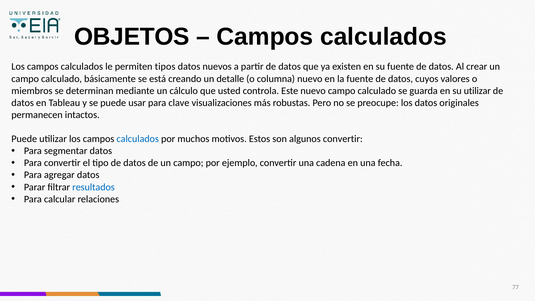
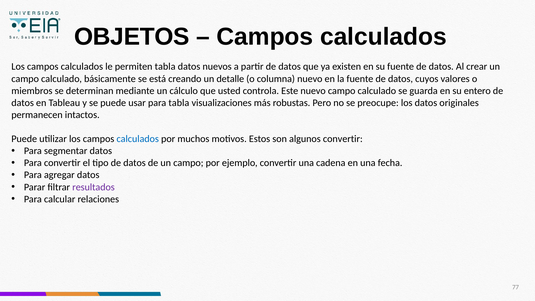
permiten tipos: tipos -> tabla (165, 67)
su utilizar: utilizar -> entero (477, 91)
para clave: clave -> tabla (179, 103)
resultados colour: blue -> purple (94, 187)
